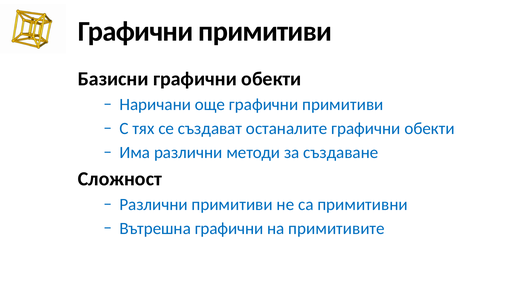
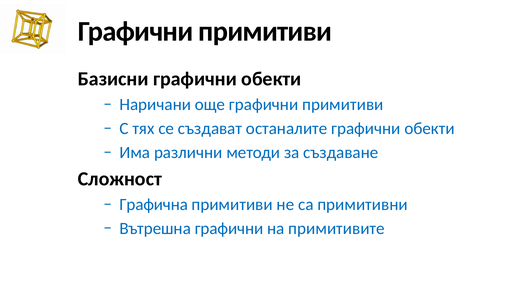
Различни: Различни -> Графична (154, 204)
